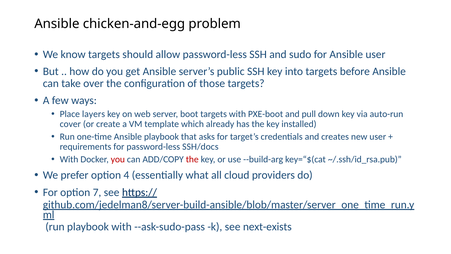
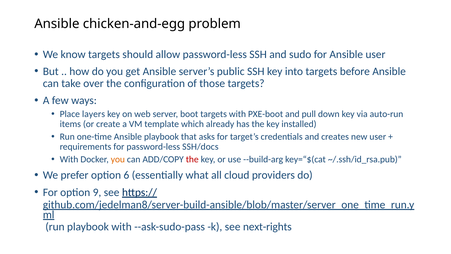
cover: cover -> items (70, 124)
you colour: red -> orange (118, 159)
4: 4 -> 6 (126, 175)
7: 7 -> 9 (97, 192)
next-exists: next-exists -> next-rights (267, 227)
